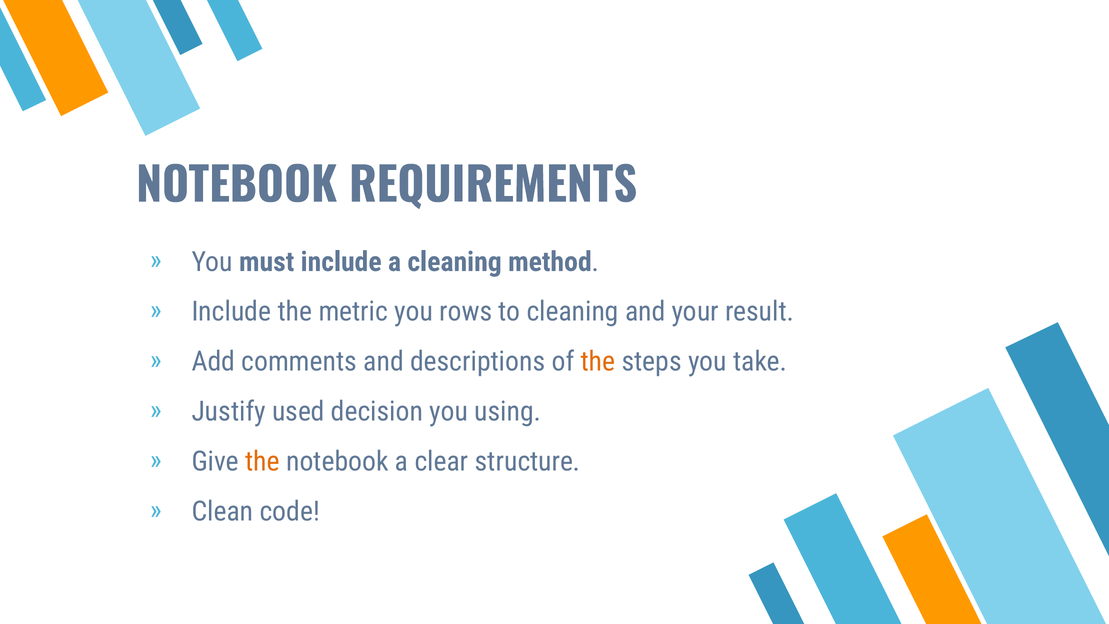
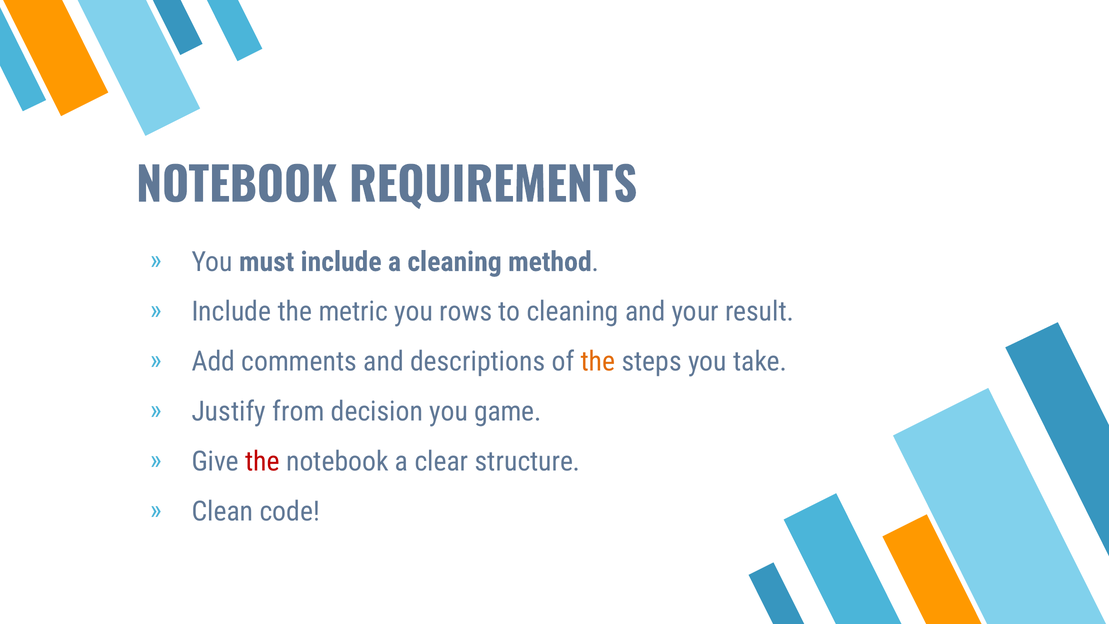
used: used -> from (298, 412)
using: using -> game (508, 412)
the colour: orange -> red (262, 461)
